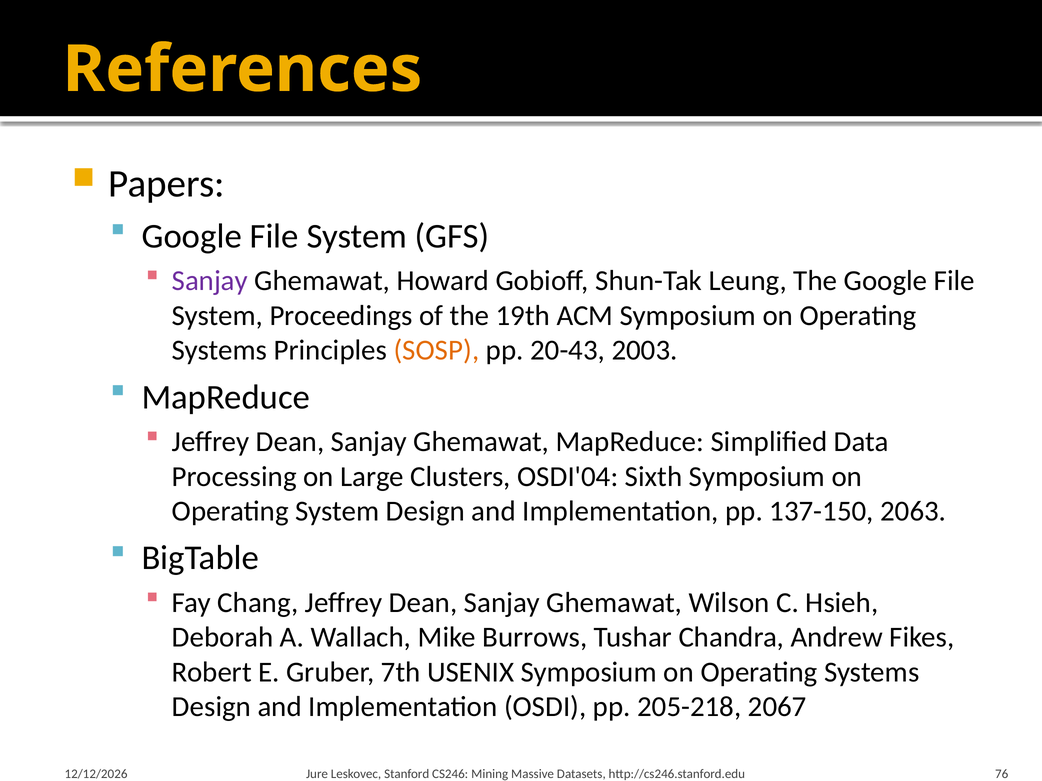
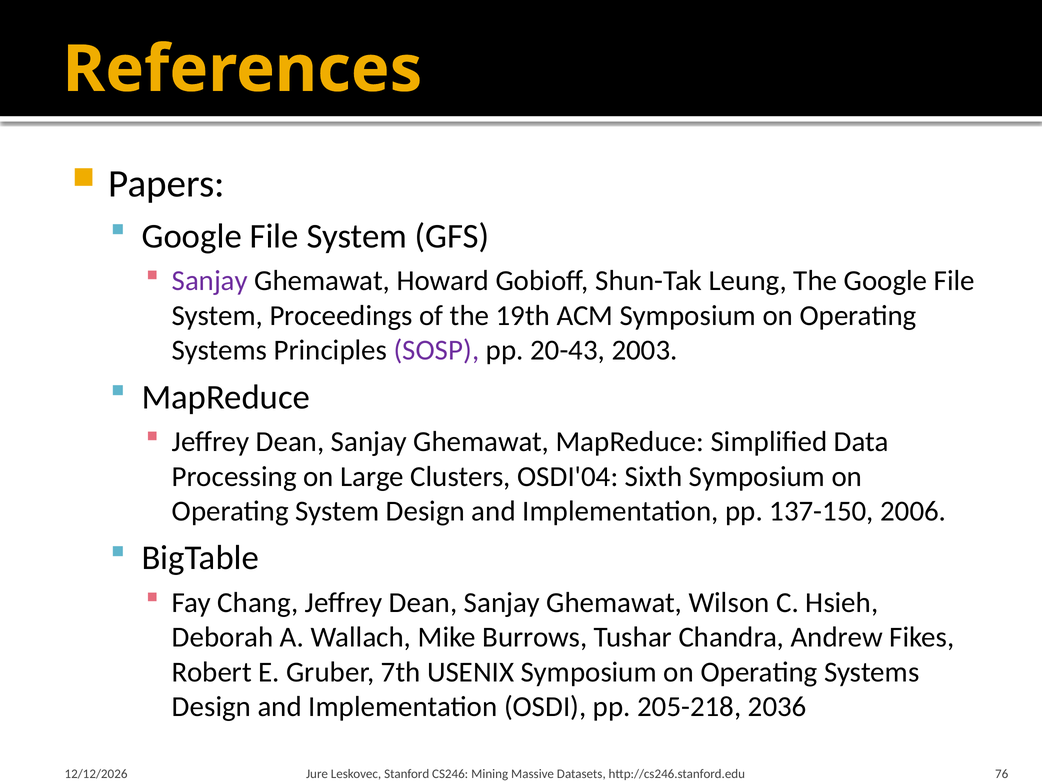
SOSP colour: orange -> purple (436, 351)
2063: 2063 -> 2006 (913, 512)
2067: 2067 -> 2036 (777, 707)
